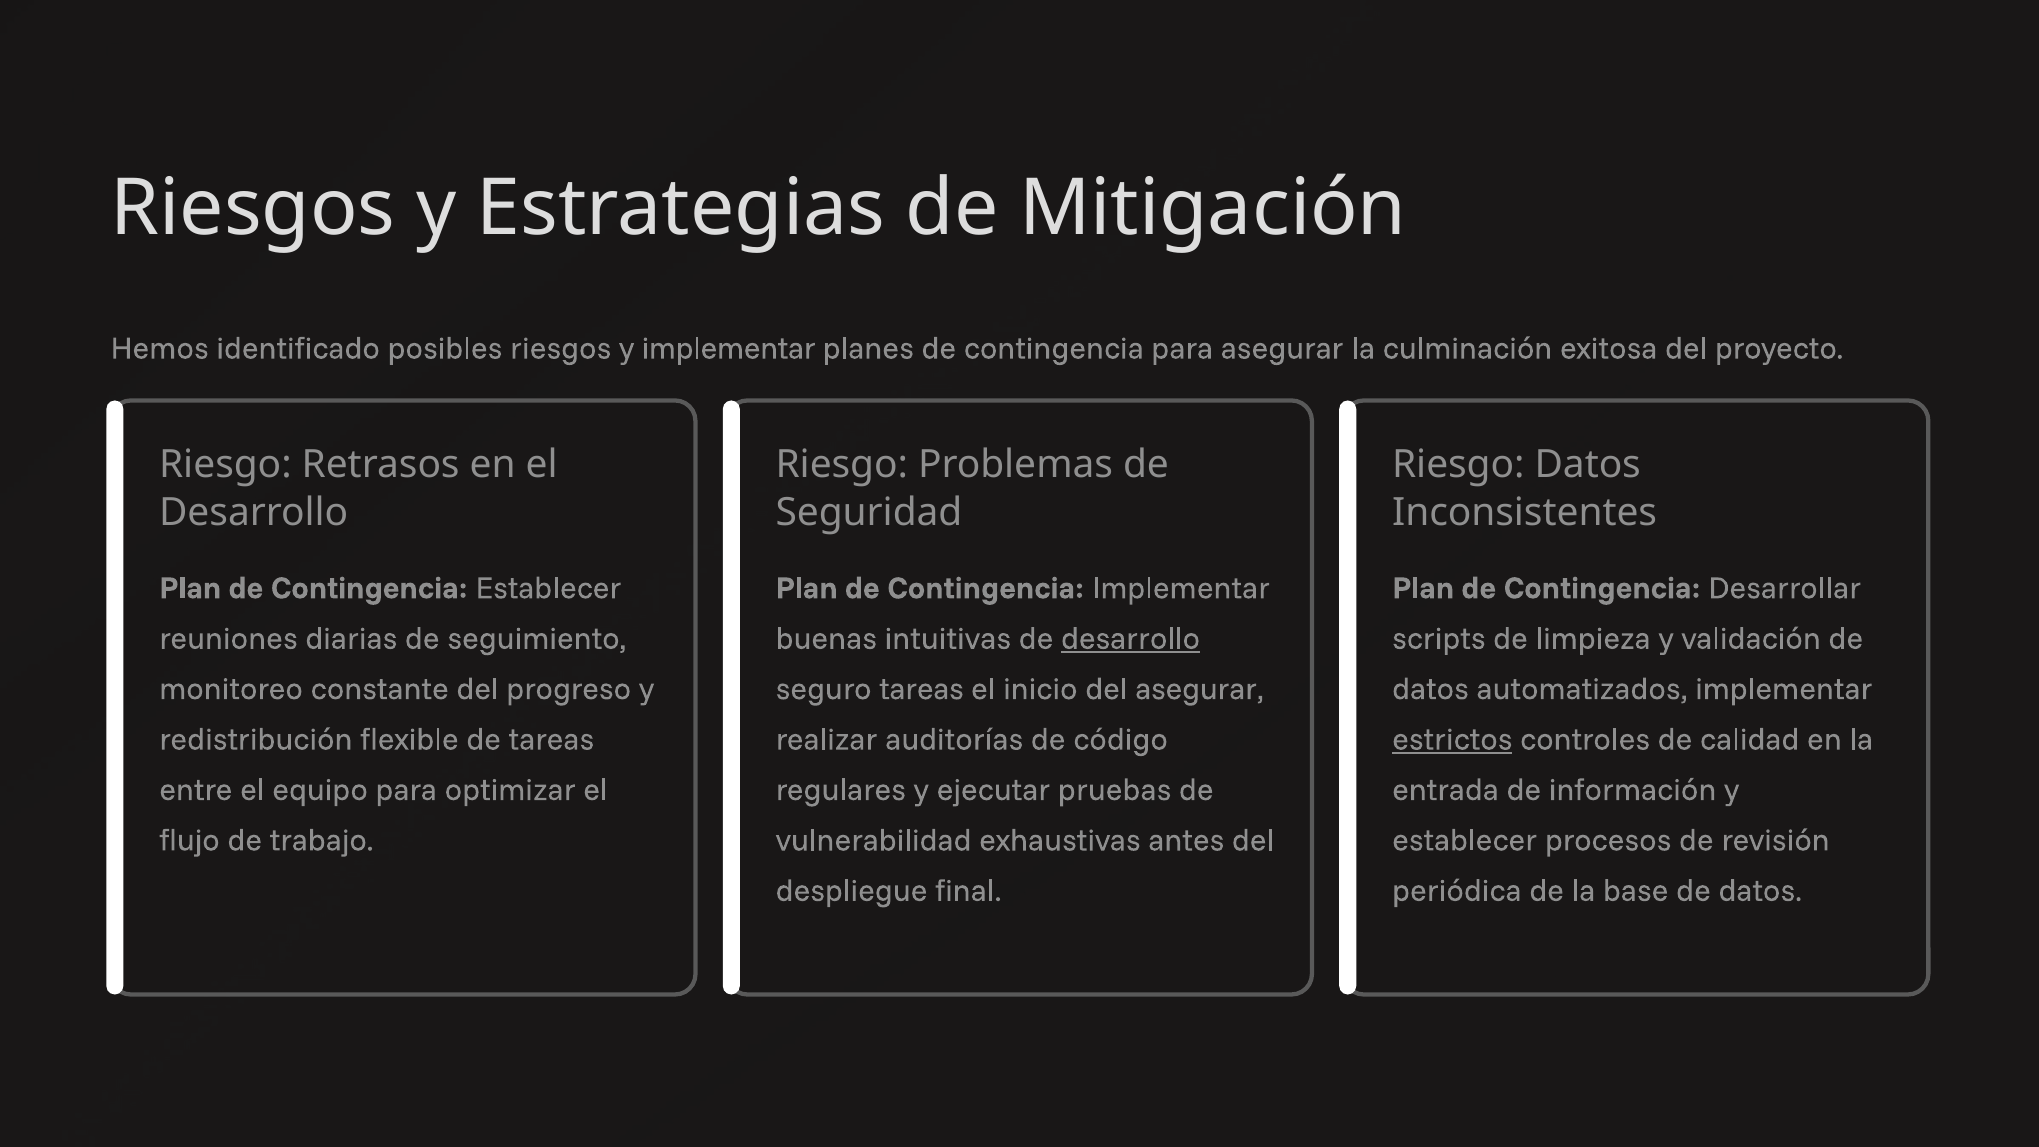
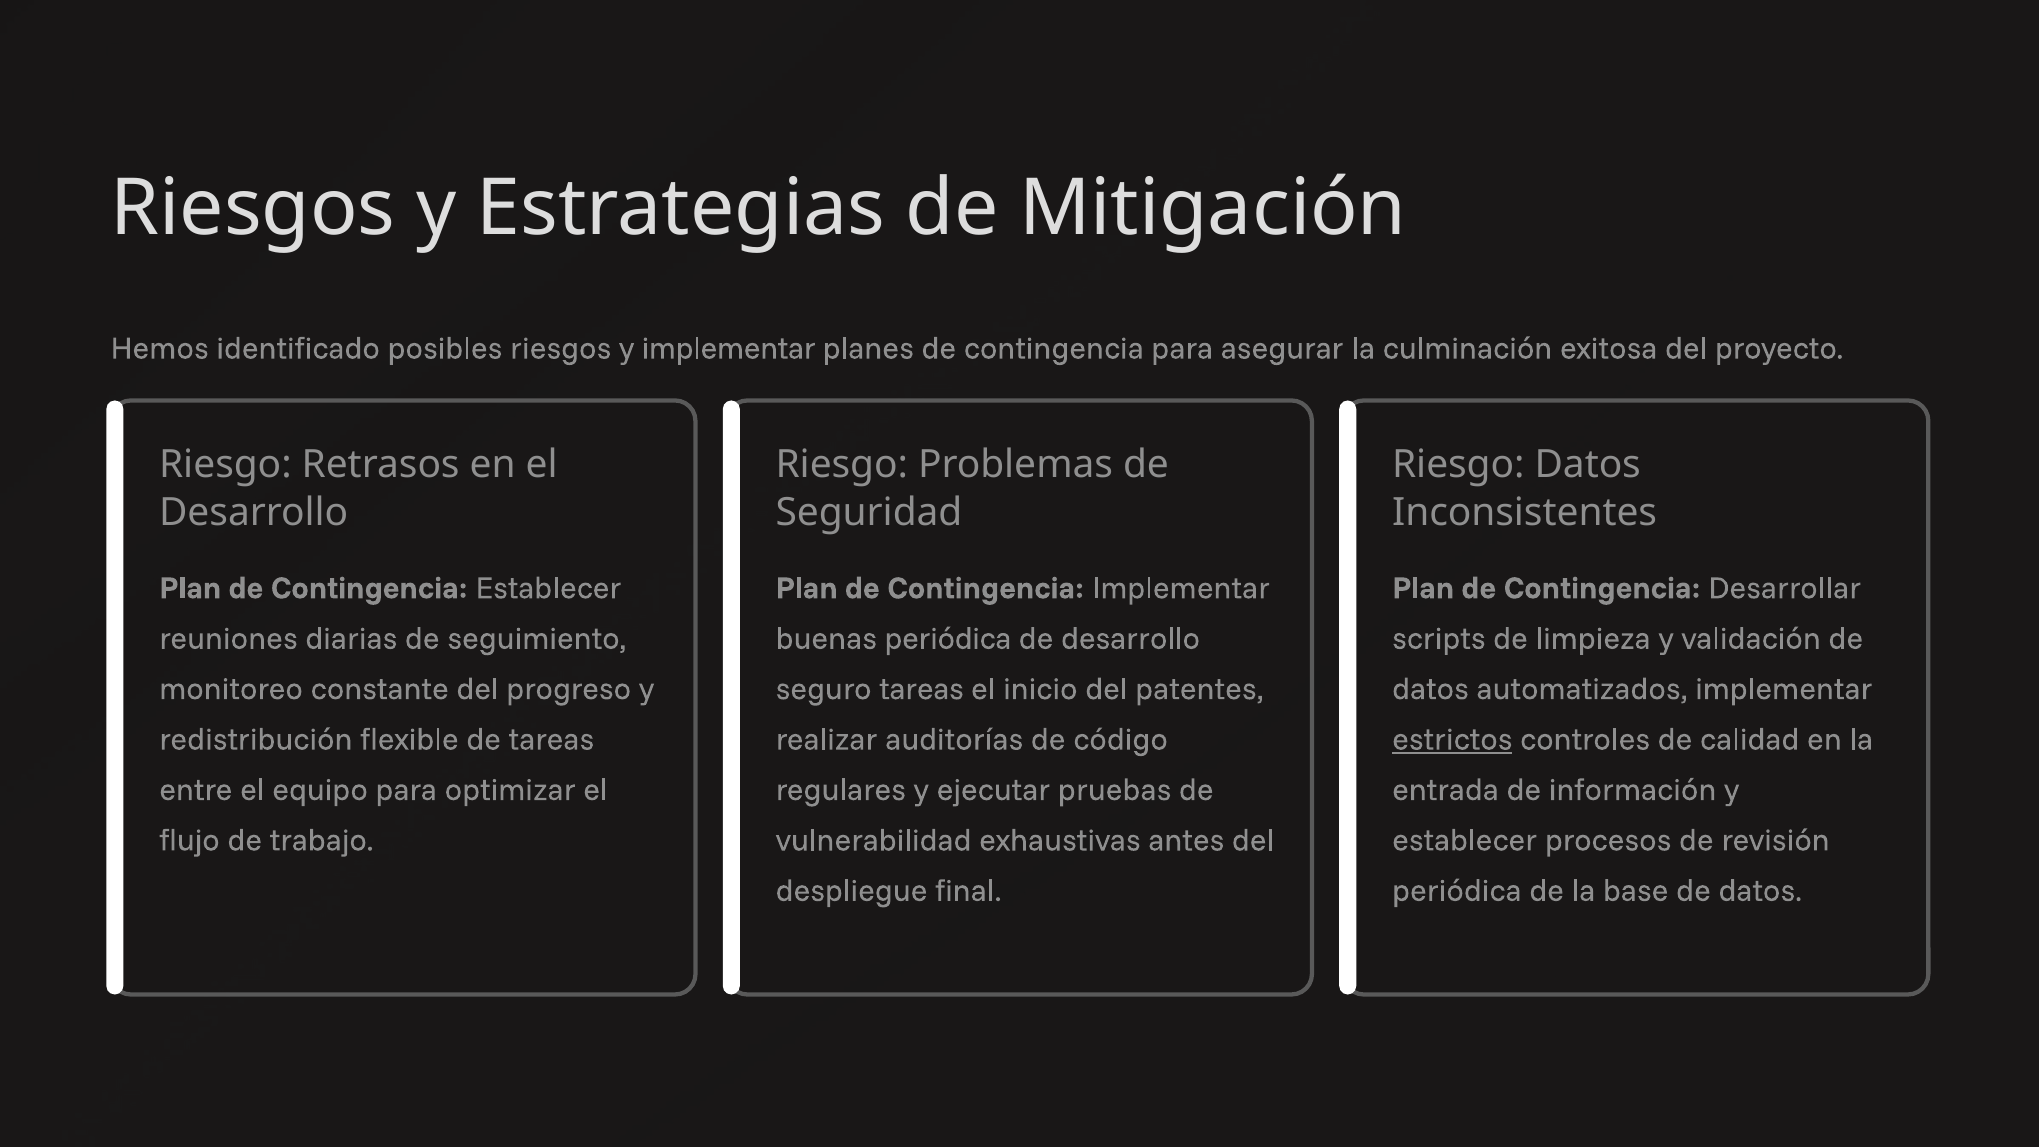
buenas intuitivas: intuitivas -> periódica (948, 639)
desarrollo underline: present -> none (1131, 639)
del asegurar: asegurar -> patentes (1199, 689)
